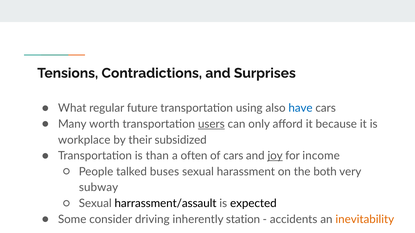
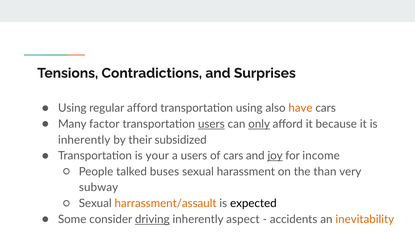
What: What -> Using (72, 108)
regular future: future -> afford (142, 108)
have colour: blue -> orange (301, 108)
worth: worth -> factor (104, 124)
only underline: none -> present (259, 124)
workplace: workplace -> inherently (84, 140)
than: than -> your (157, 156)
a often: often -> users (194, 156)
both: both -> than (325, 172)
harrassment/assault colour: black -> orange (166, 204)
driving underline: none -> present (152, 220)
station: station -> aspect (243, 220)
